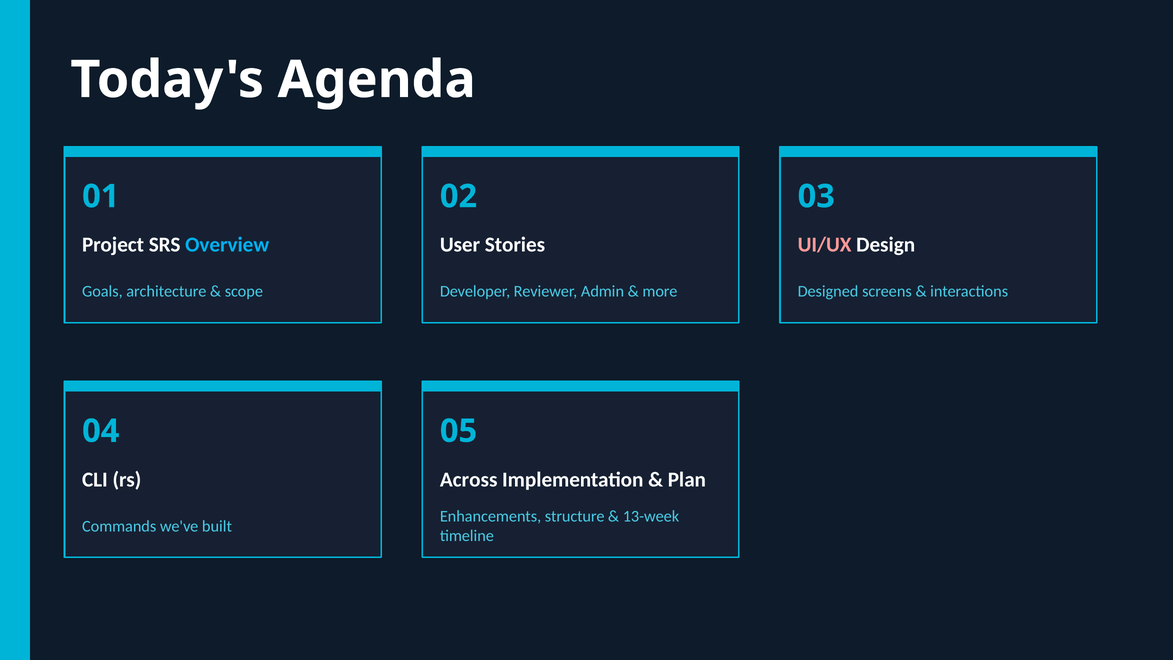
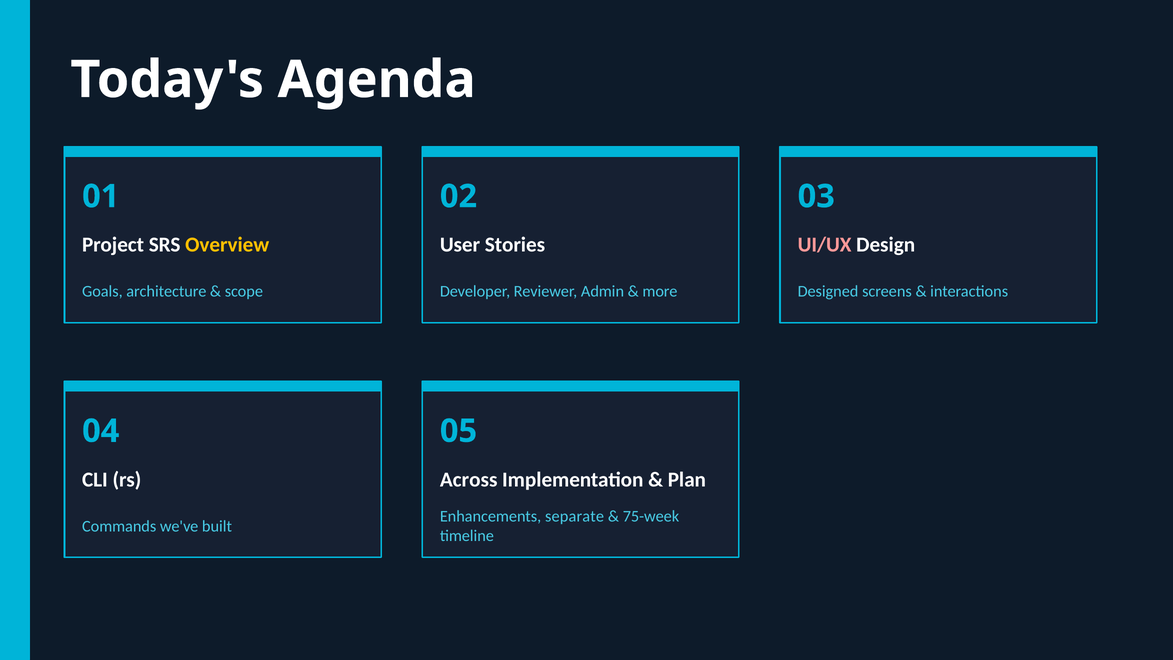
Overview colour: light blue -> yellow (227, 245)
structure: structure -> separate (575, 516)
13-week: 13-week -> 75-week (651, 516)
